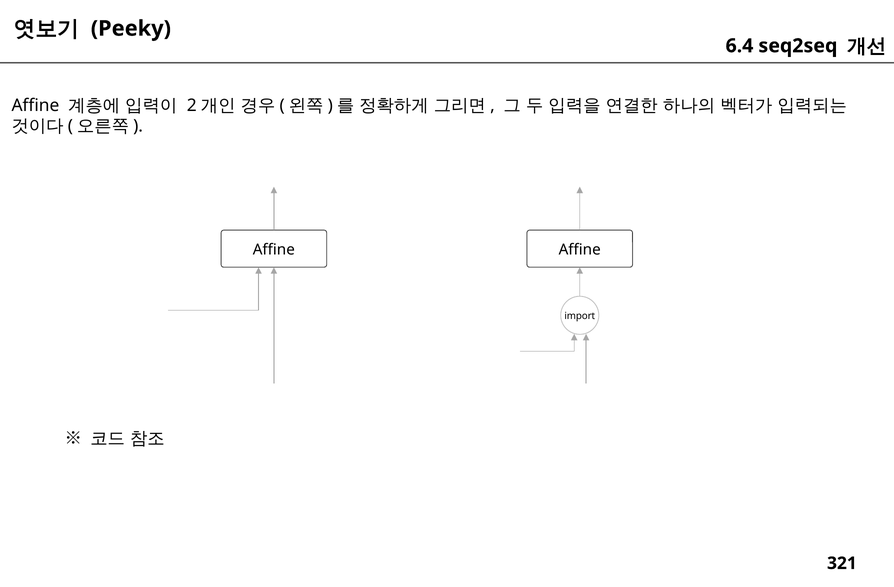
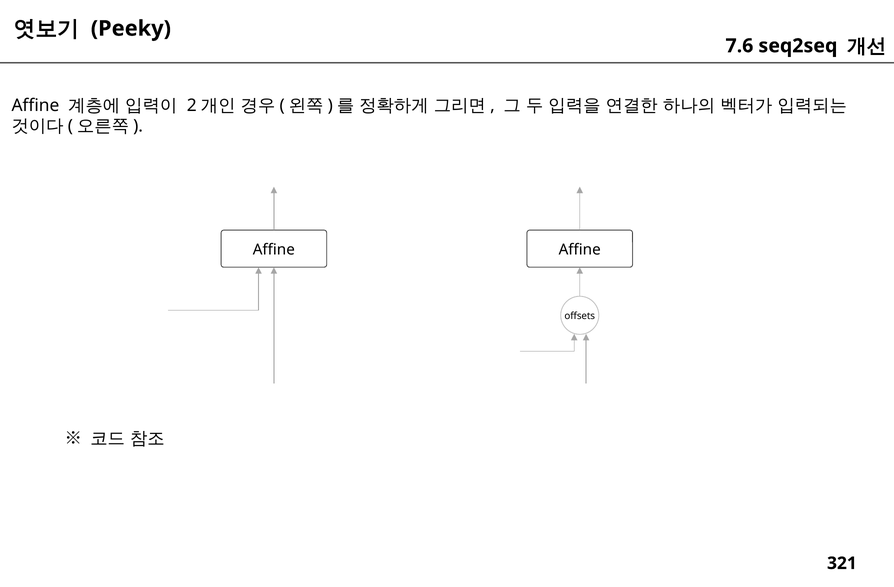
6.4: 6.4 -> 7.6 (739, 46)
import: import -> offsets (580, 316)
